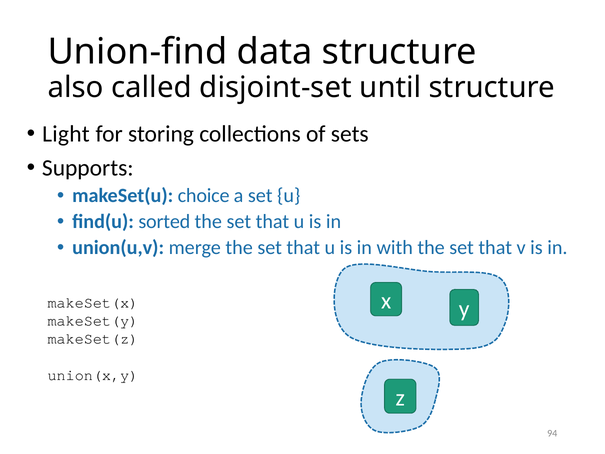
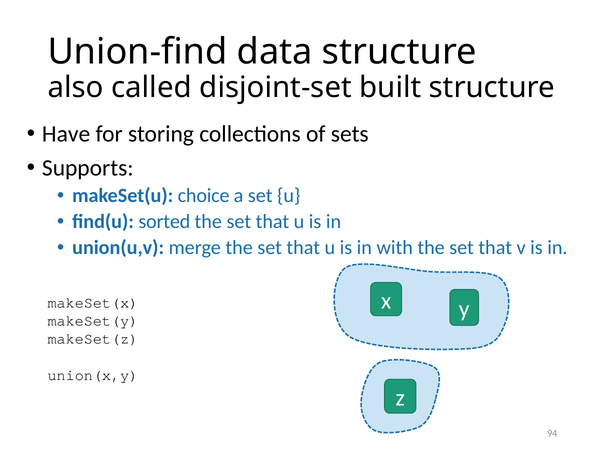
until: until -> built (390, 87)
Light: Light -> Have (66, 134)
